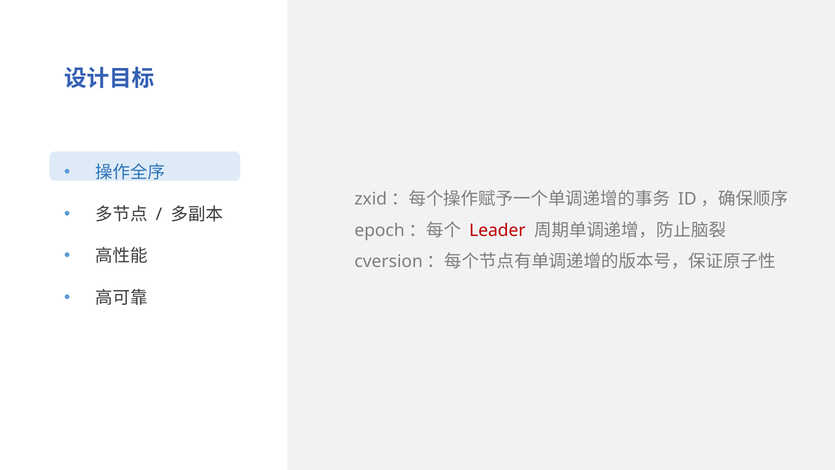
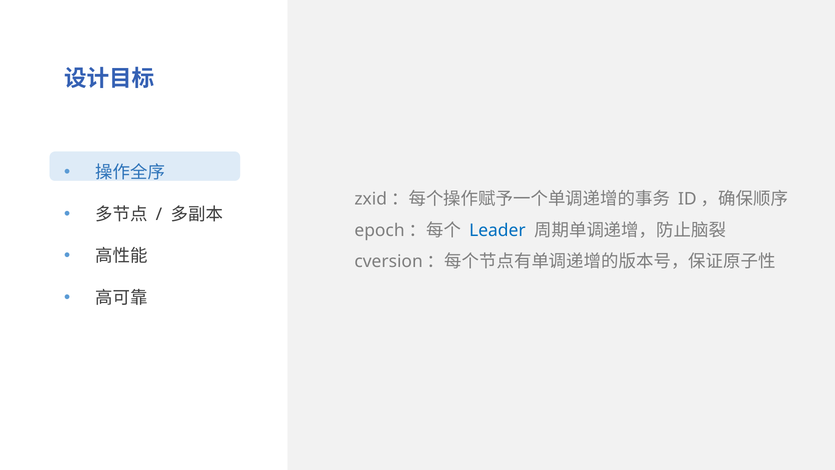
Leader colour: red -> blue (497, 230)
